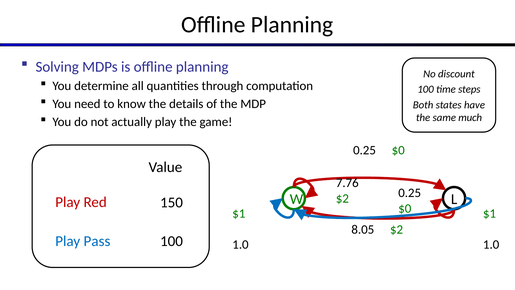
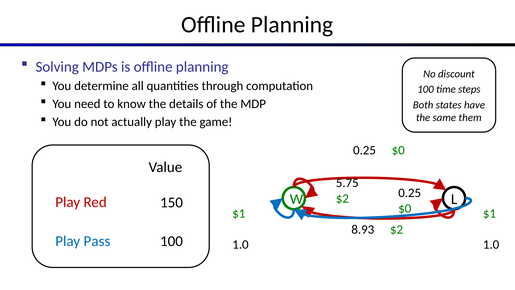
much: much -> them (470, 118)
7.76: 7.76 -> 5.75 (347, 183)
8.05: 8.05 -> 8.93 (363, 229)
